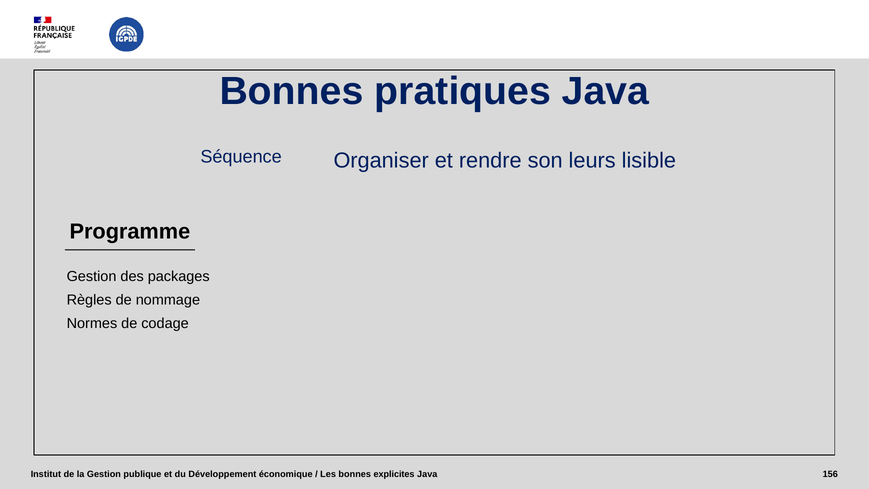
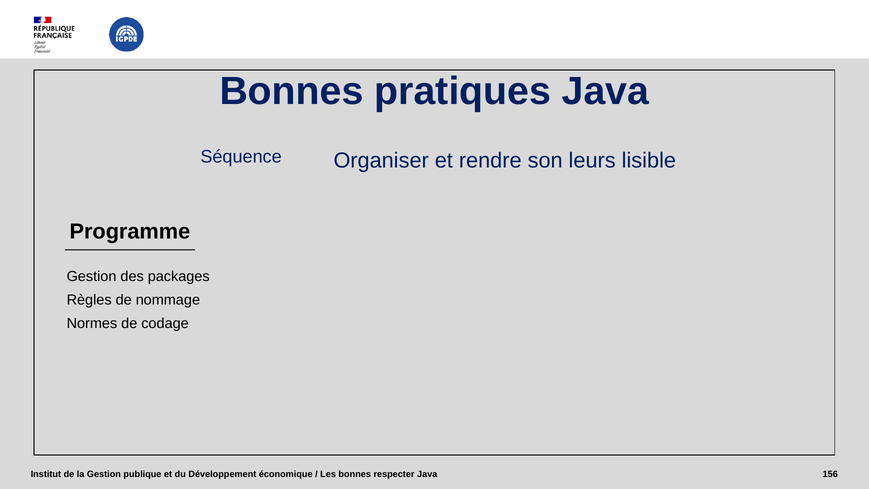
explicites: explicites -> respecter (394, 474)
